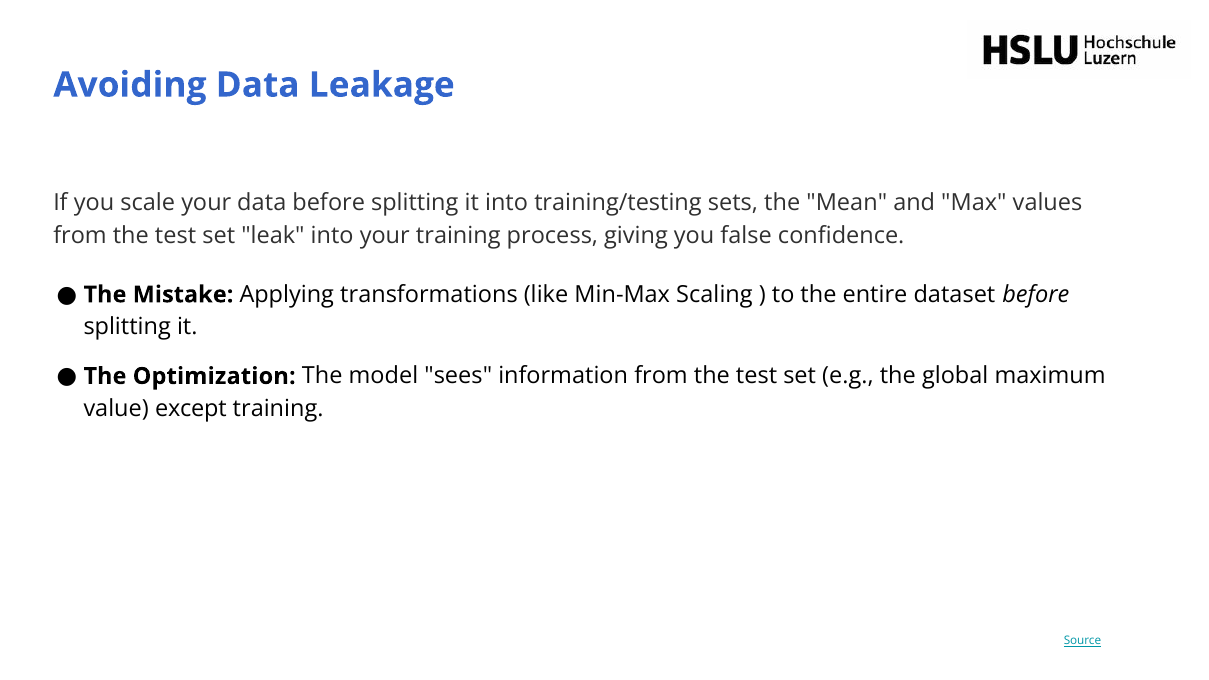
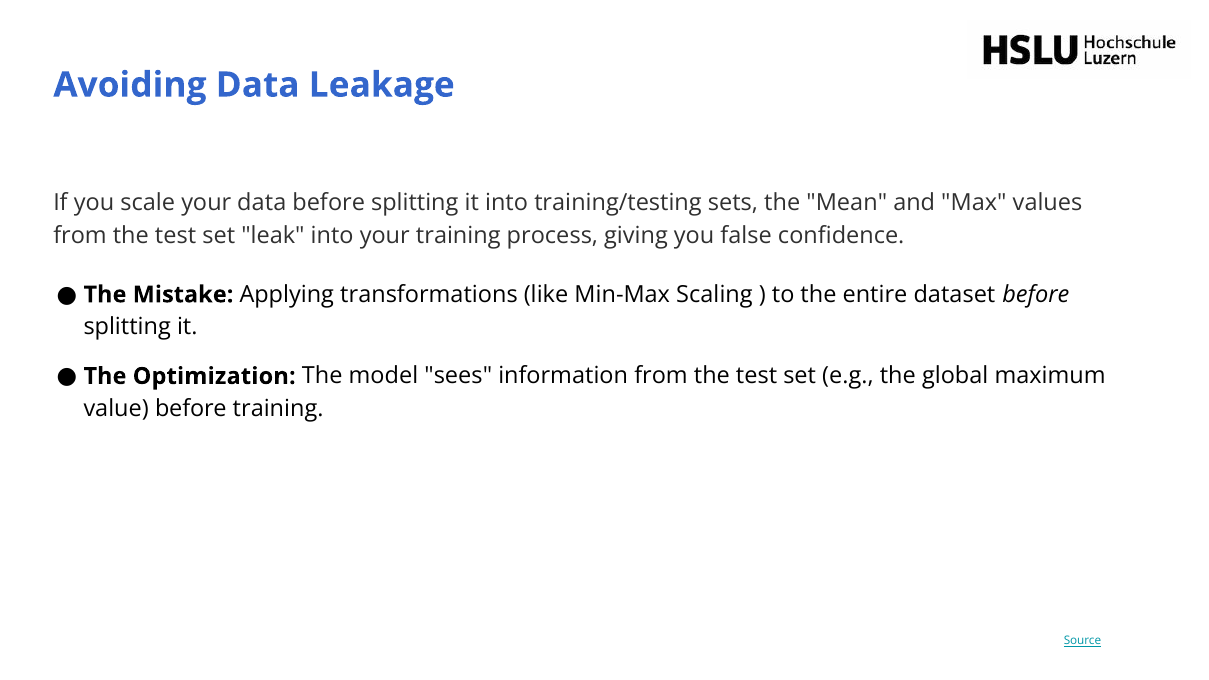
value except: except -> before (191, 409)
